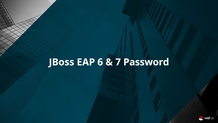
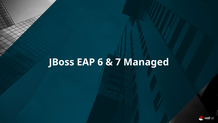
Password: Password -> Managed (146, 62)
